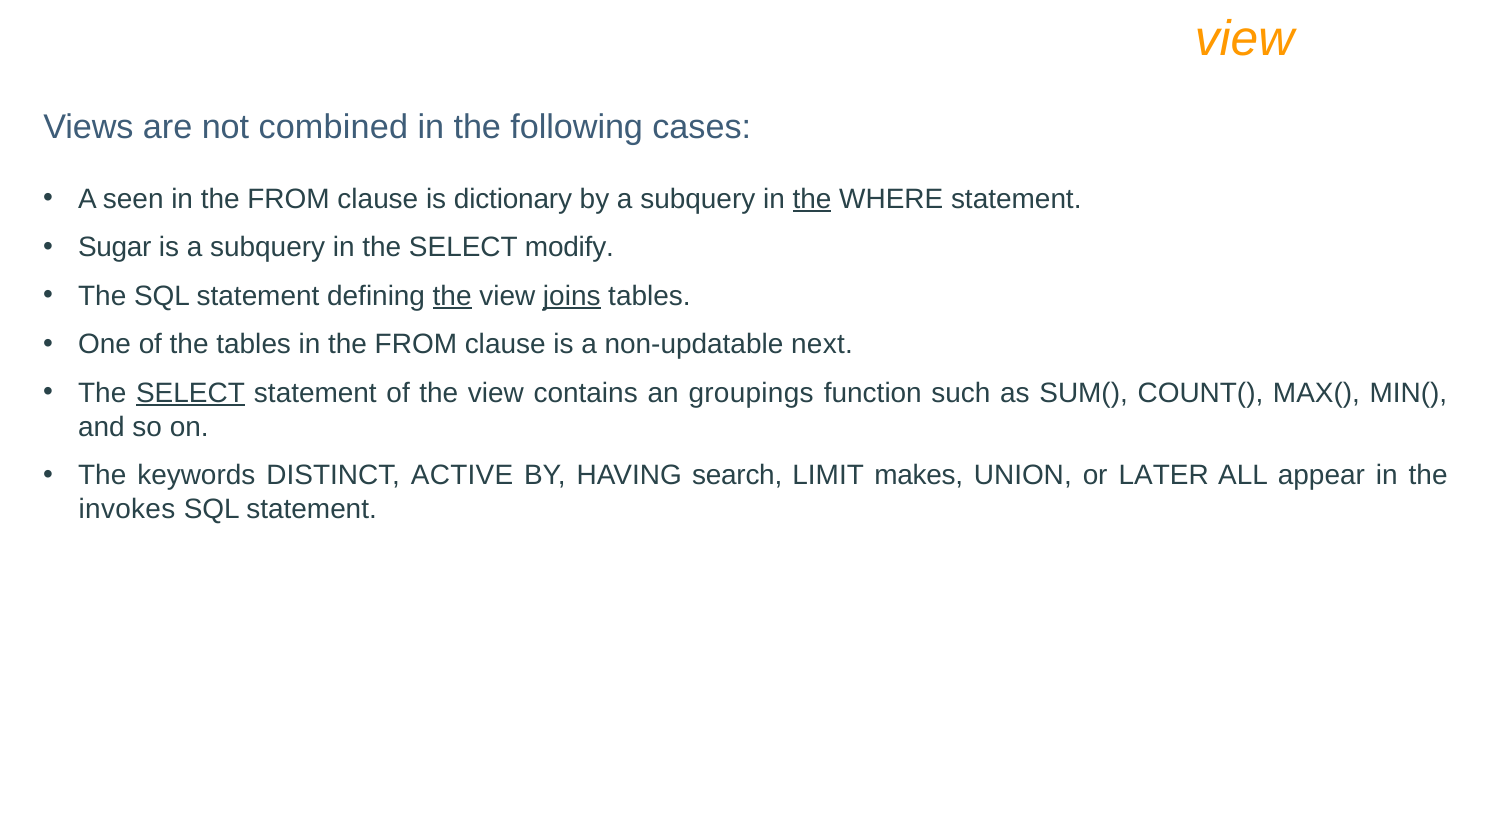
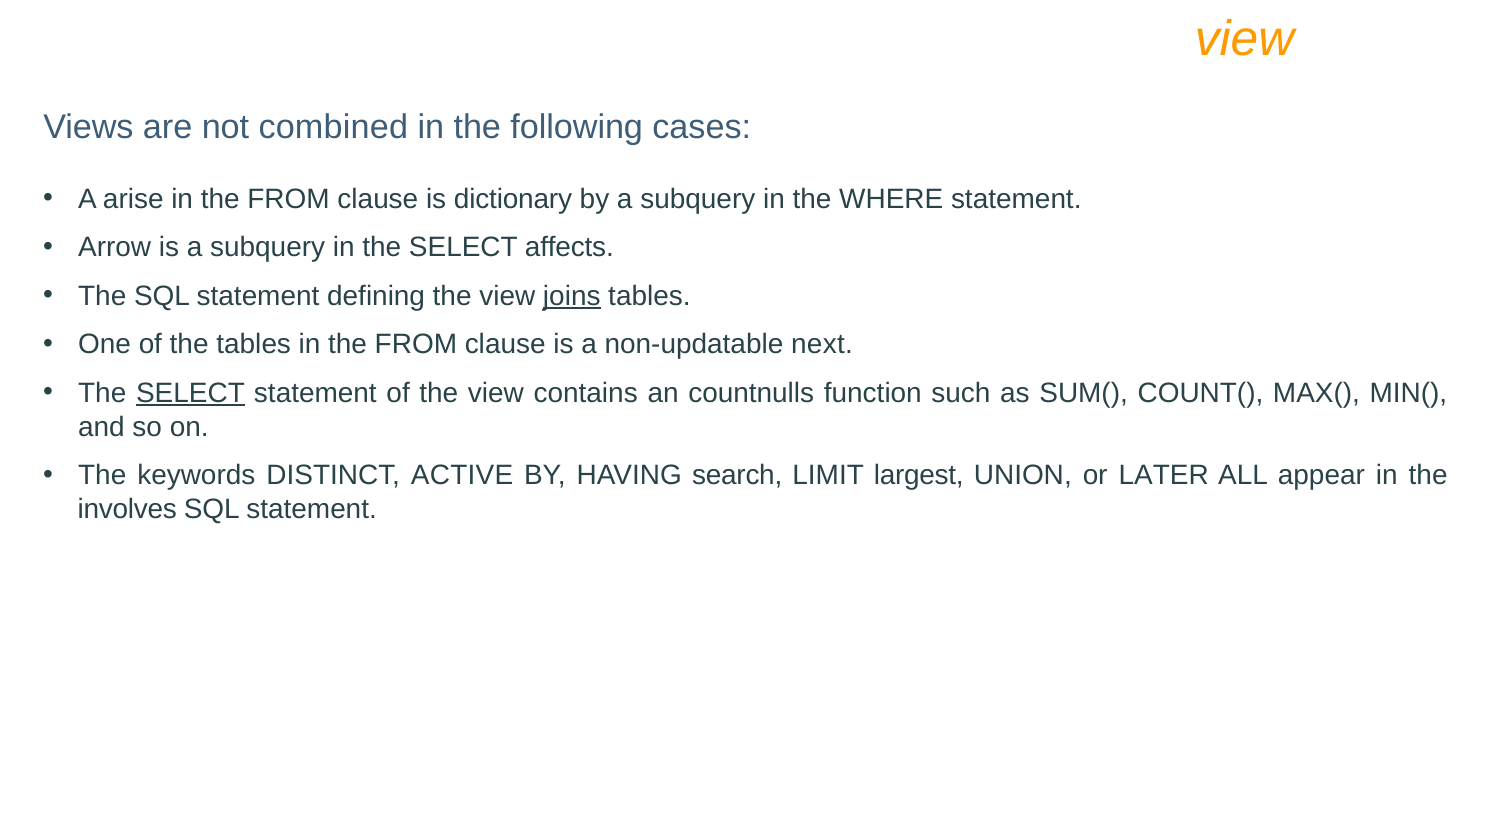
seen: seen -> arise (133, 199)
the underline: present -> none (812, 199)
Sugar: Sugar -> Arrow (115, 247)
modify: modify -> affects (569, 247)
the underline: present -> none (452, 296)
groupings: groupings -> countnulls (751, 393)
makes: makes -> largest (919, 475)
invokes: invokes -> involves (127, 508)
